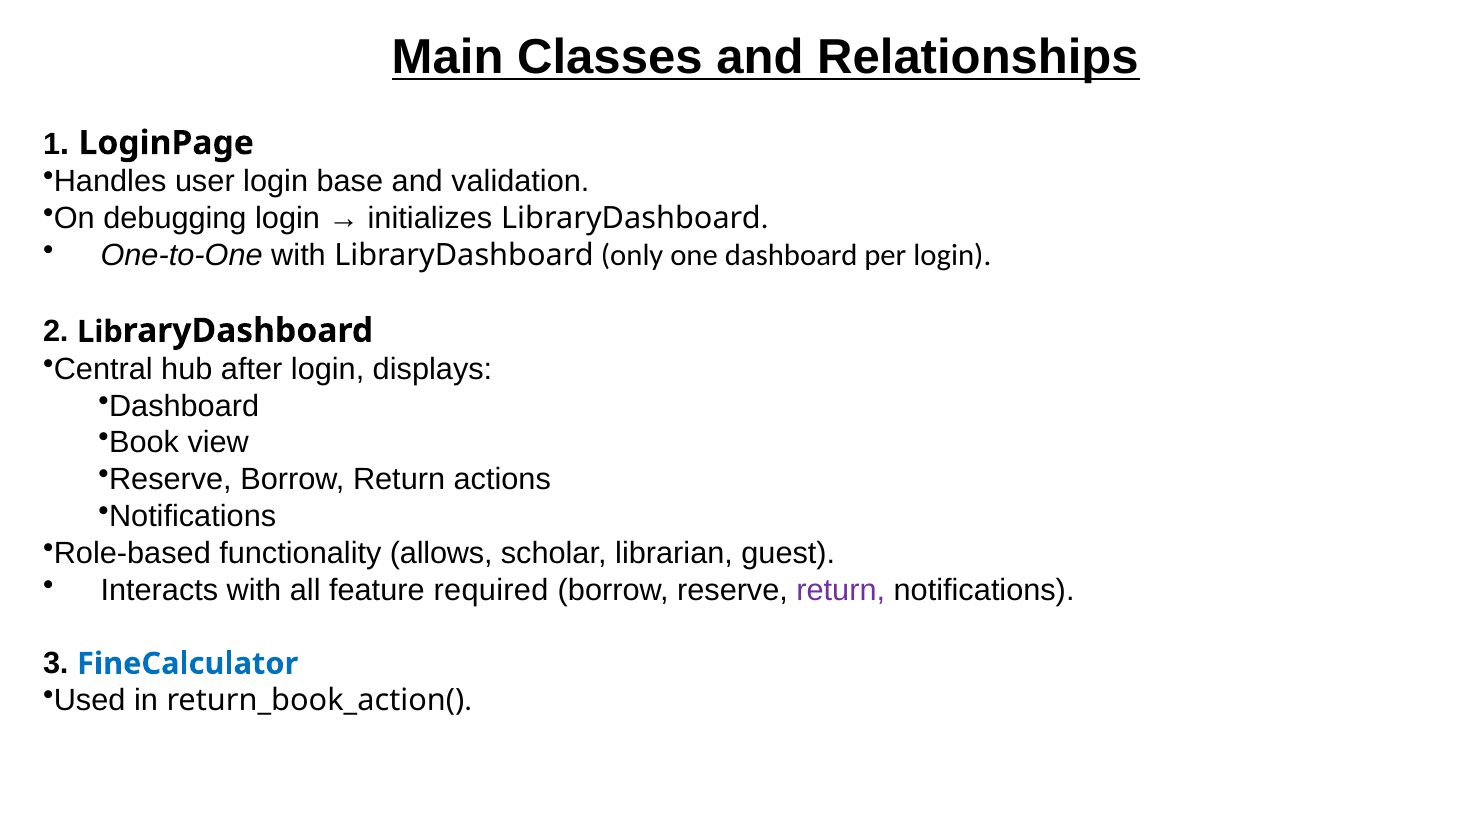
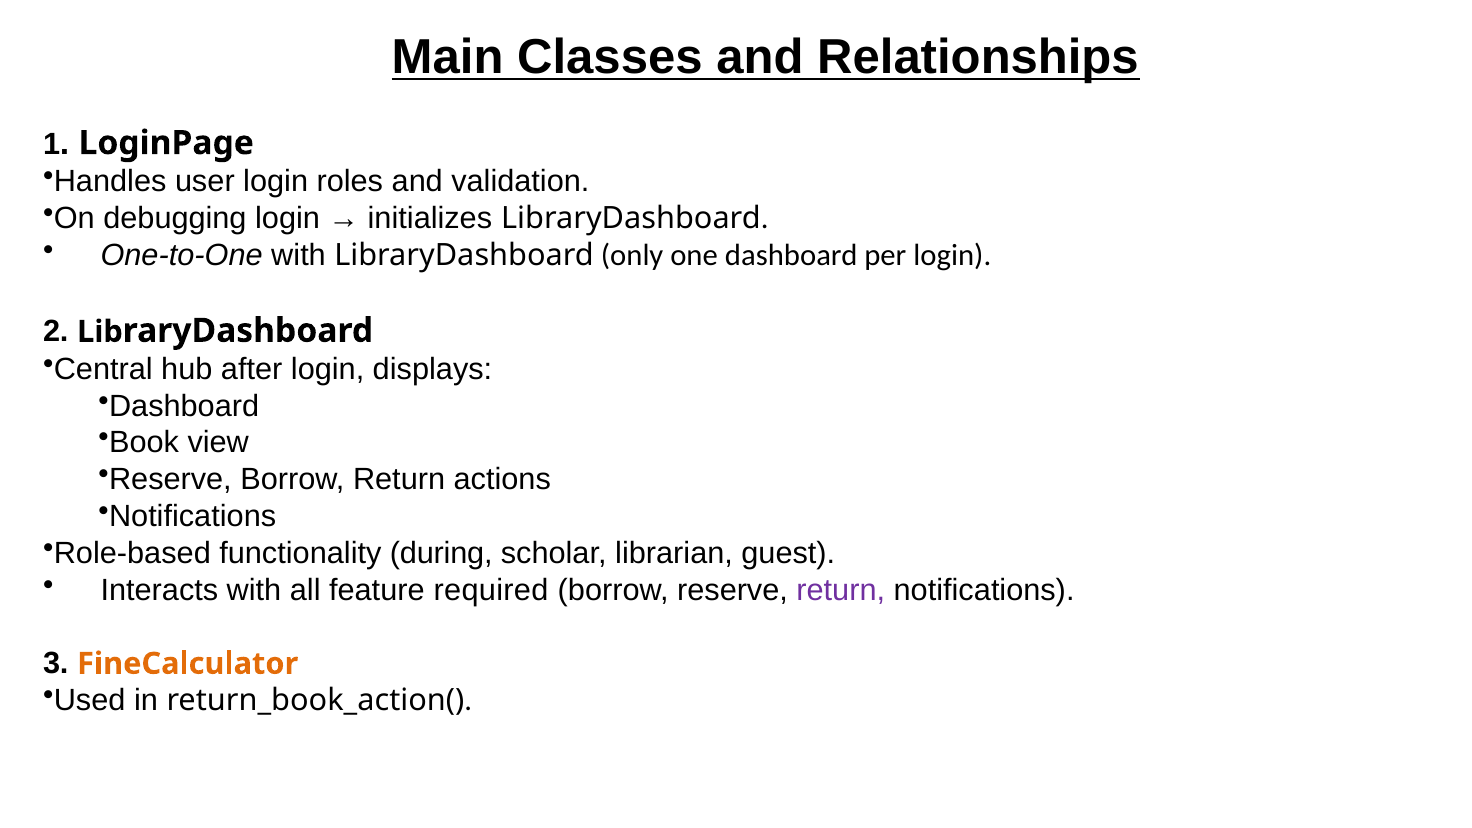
base: base -> roles (350, 181)
allows: allows -> during (441, 553)
FineCalculator colour: blue -> orange (188, 664)
